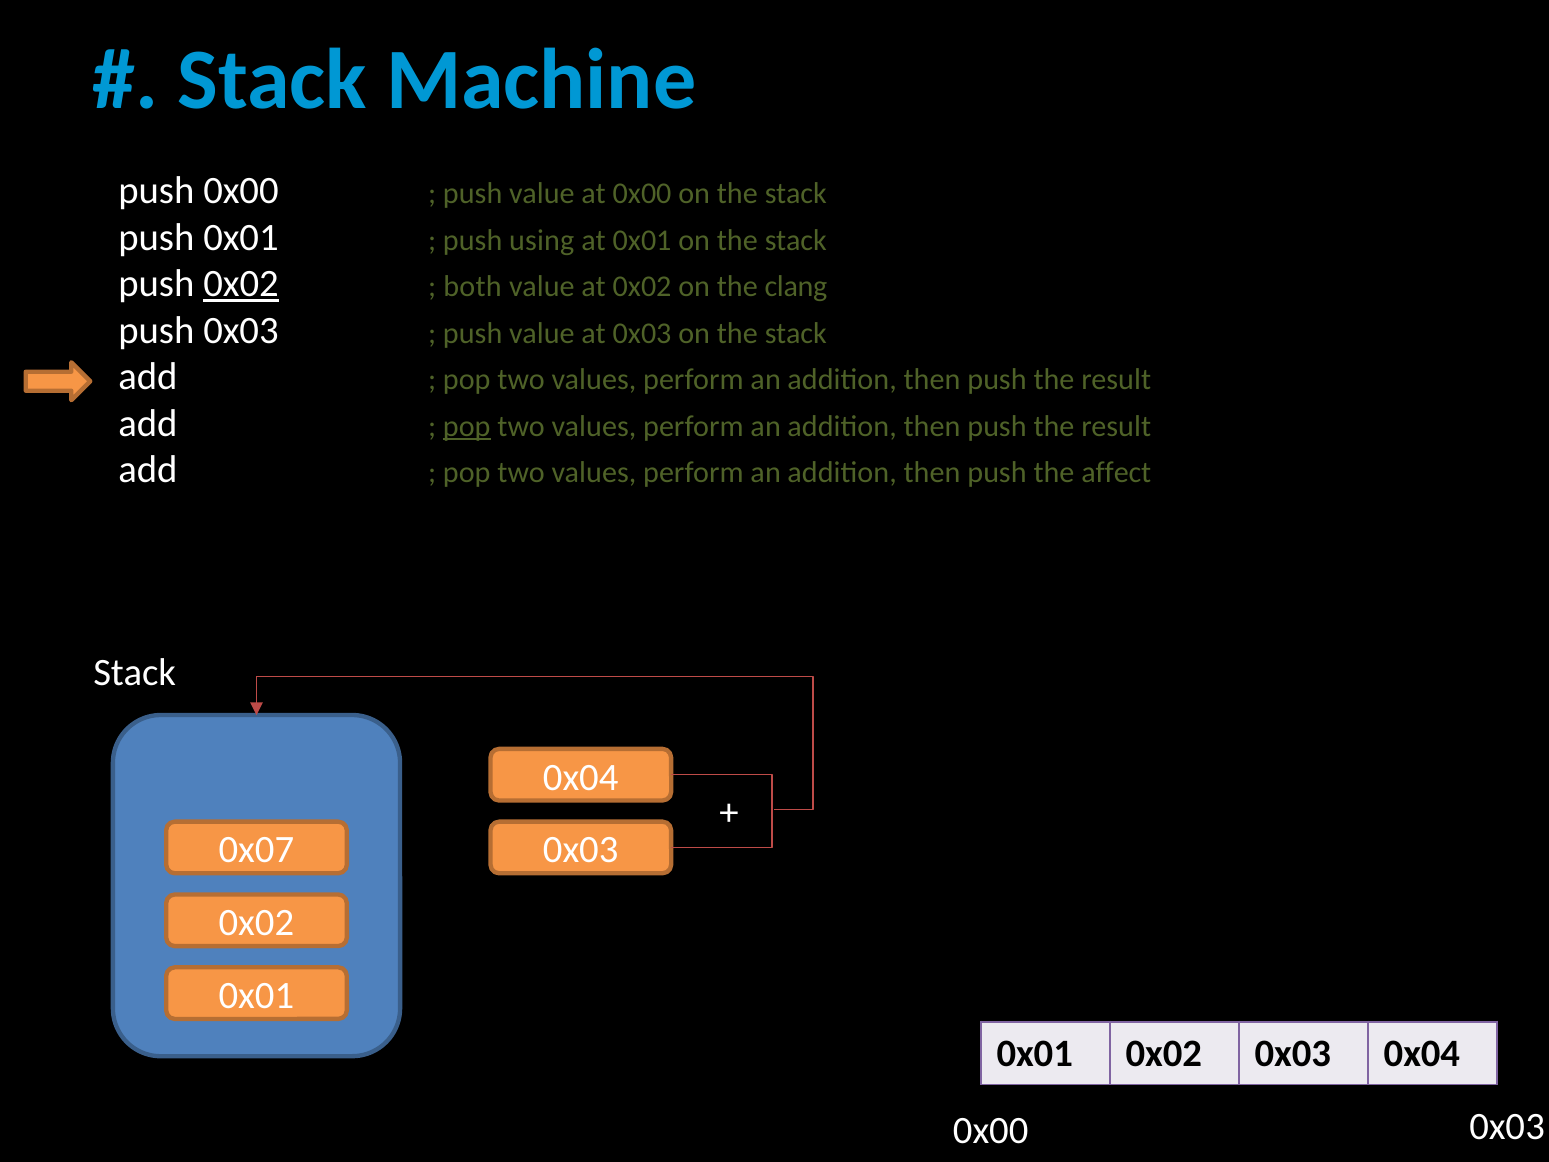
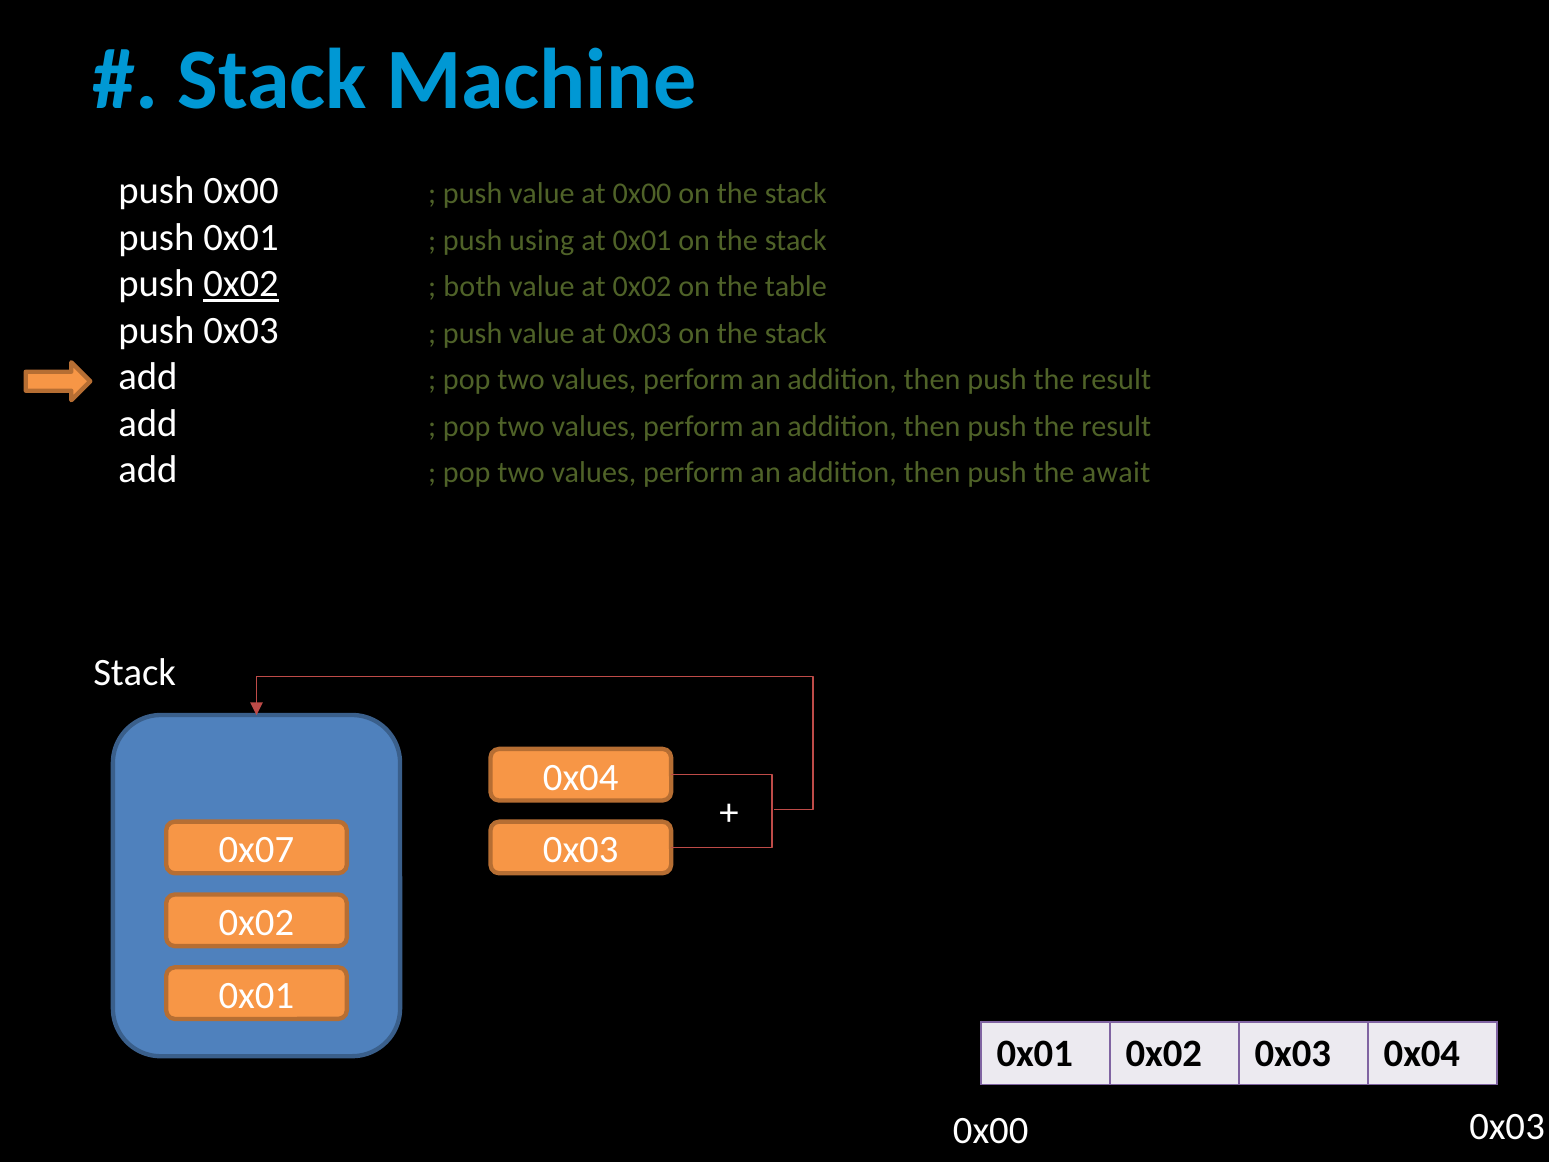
clang: clang -> table (796, 287)
pop underline: present -> none (467, 426)
affect: affect -> await (1116, 473)
